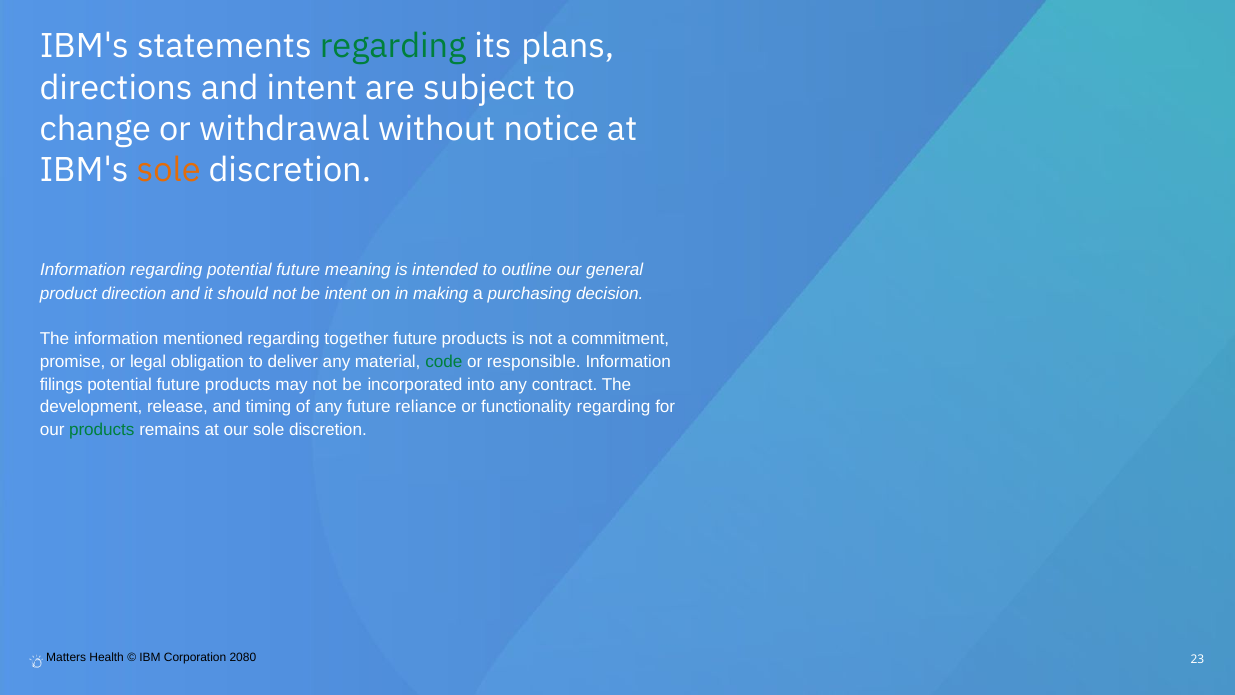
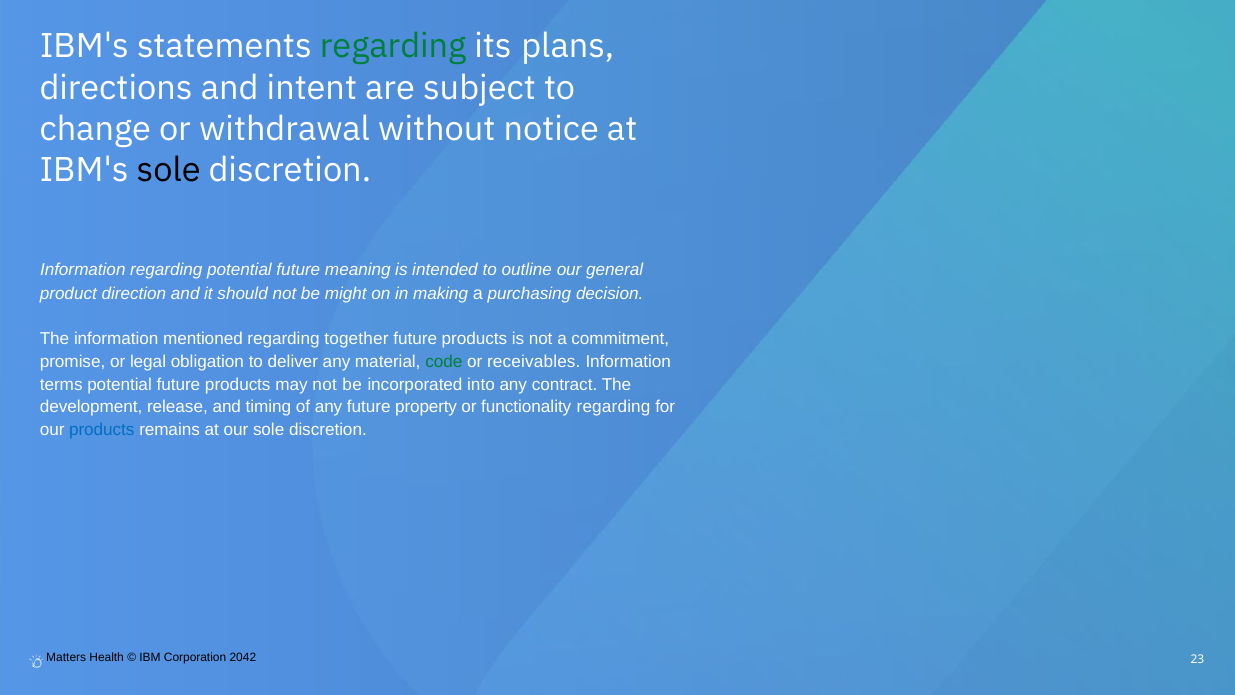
sole colour: orange -> black (169, 170)
be intent: intent -> might (346, 294)
responsible: responsible -> receivables (534, 362)
filings: filings -> terms (61, 384)
reliance: reliance -> property (426, 407)
products colour: green -> blue (102, 430)
2080: 2080 -> 2042 (243, 658)
